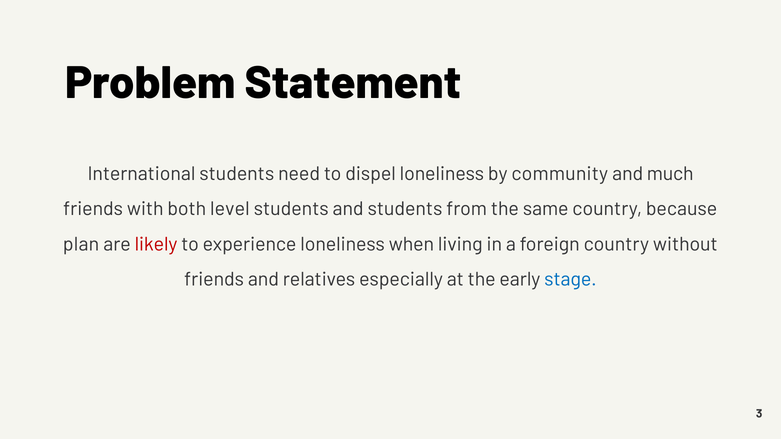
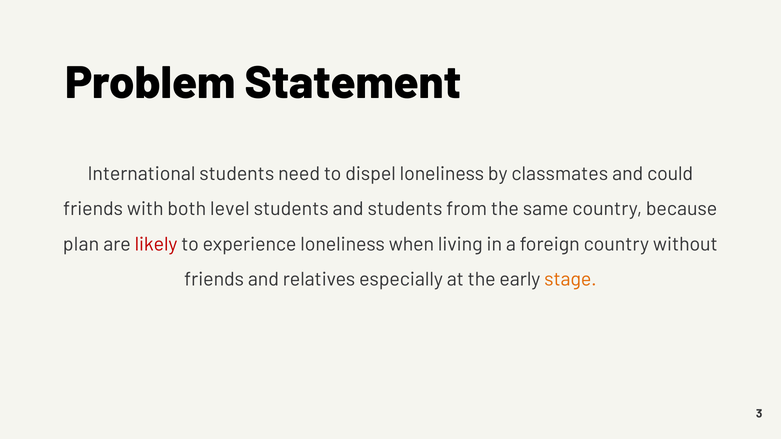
community: community -> classmates (560, 174)
much: much -> could (670, 174)
stage colour: blue -> orange (570, 279)
